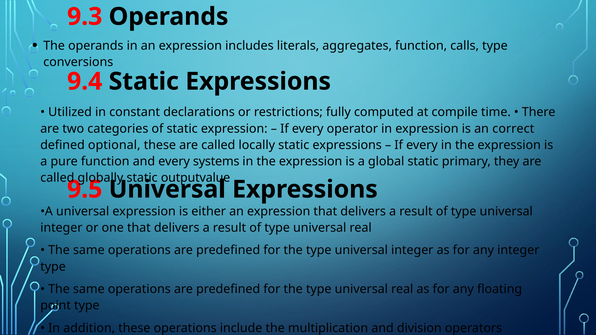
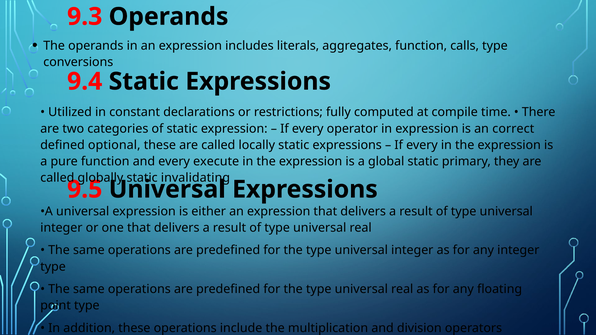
systems: systems -> execute (216, 161)
outputvalue: outputvalue -> invalidating (195, 178)
